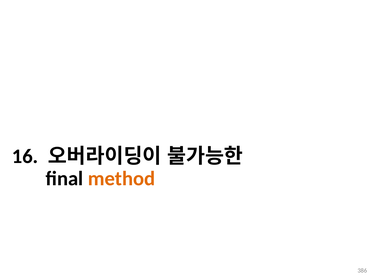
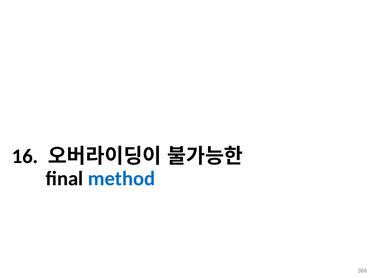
method colour: orange -> blue (122, 179)
